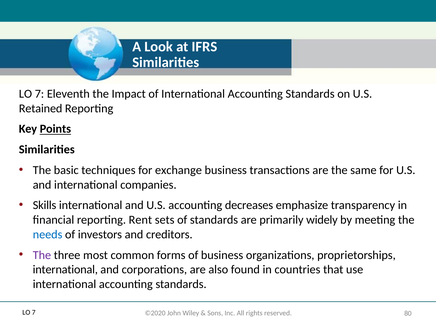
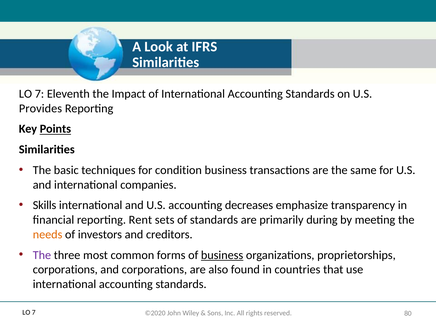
Retained: Retained -> Provides (41, 108)
exchange: exchange -> condition (178, 170)
widely: widely -> during (322, 220)
needs colour: blue -> orange (48, 234)
business underline: none -> present (222, 255)
international: international -> corporations (65, 270)
